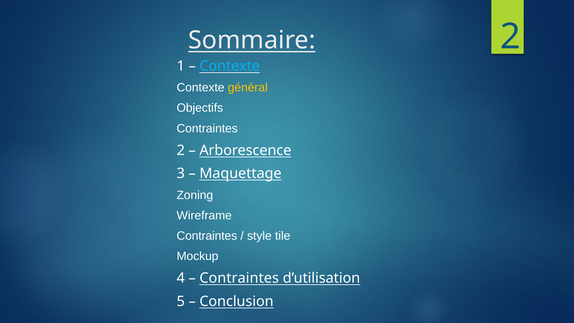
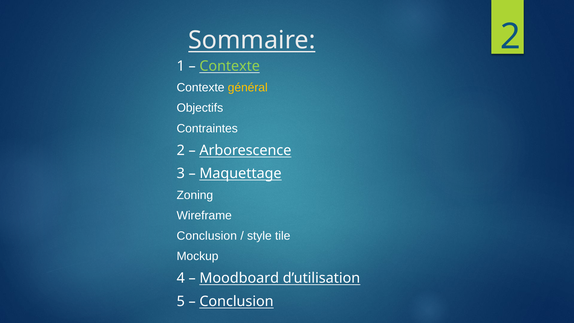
Contexte colour: light blue -> light green (230, 66)
Contraintes: Contraintes -> Conclusion (207, 236)
Contraintes: Contraintes -> Moodboard (239, 278)
